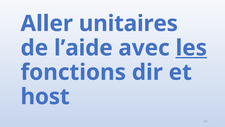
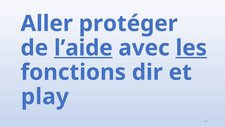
unitaires: unitaires -> protéger (128, 24)
l’aide underline: none -> present (83, 48)
host: host -> play (45, 96)
